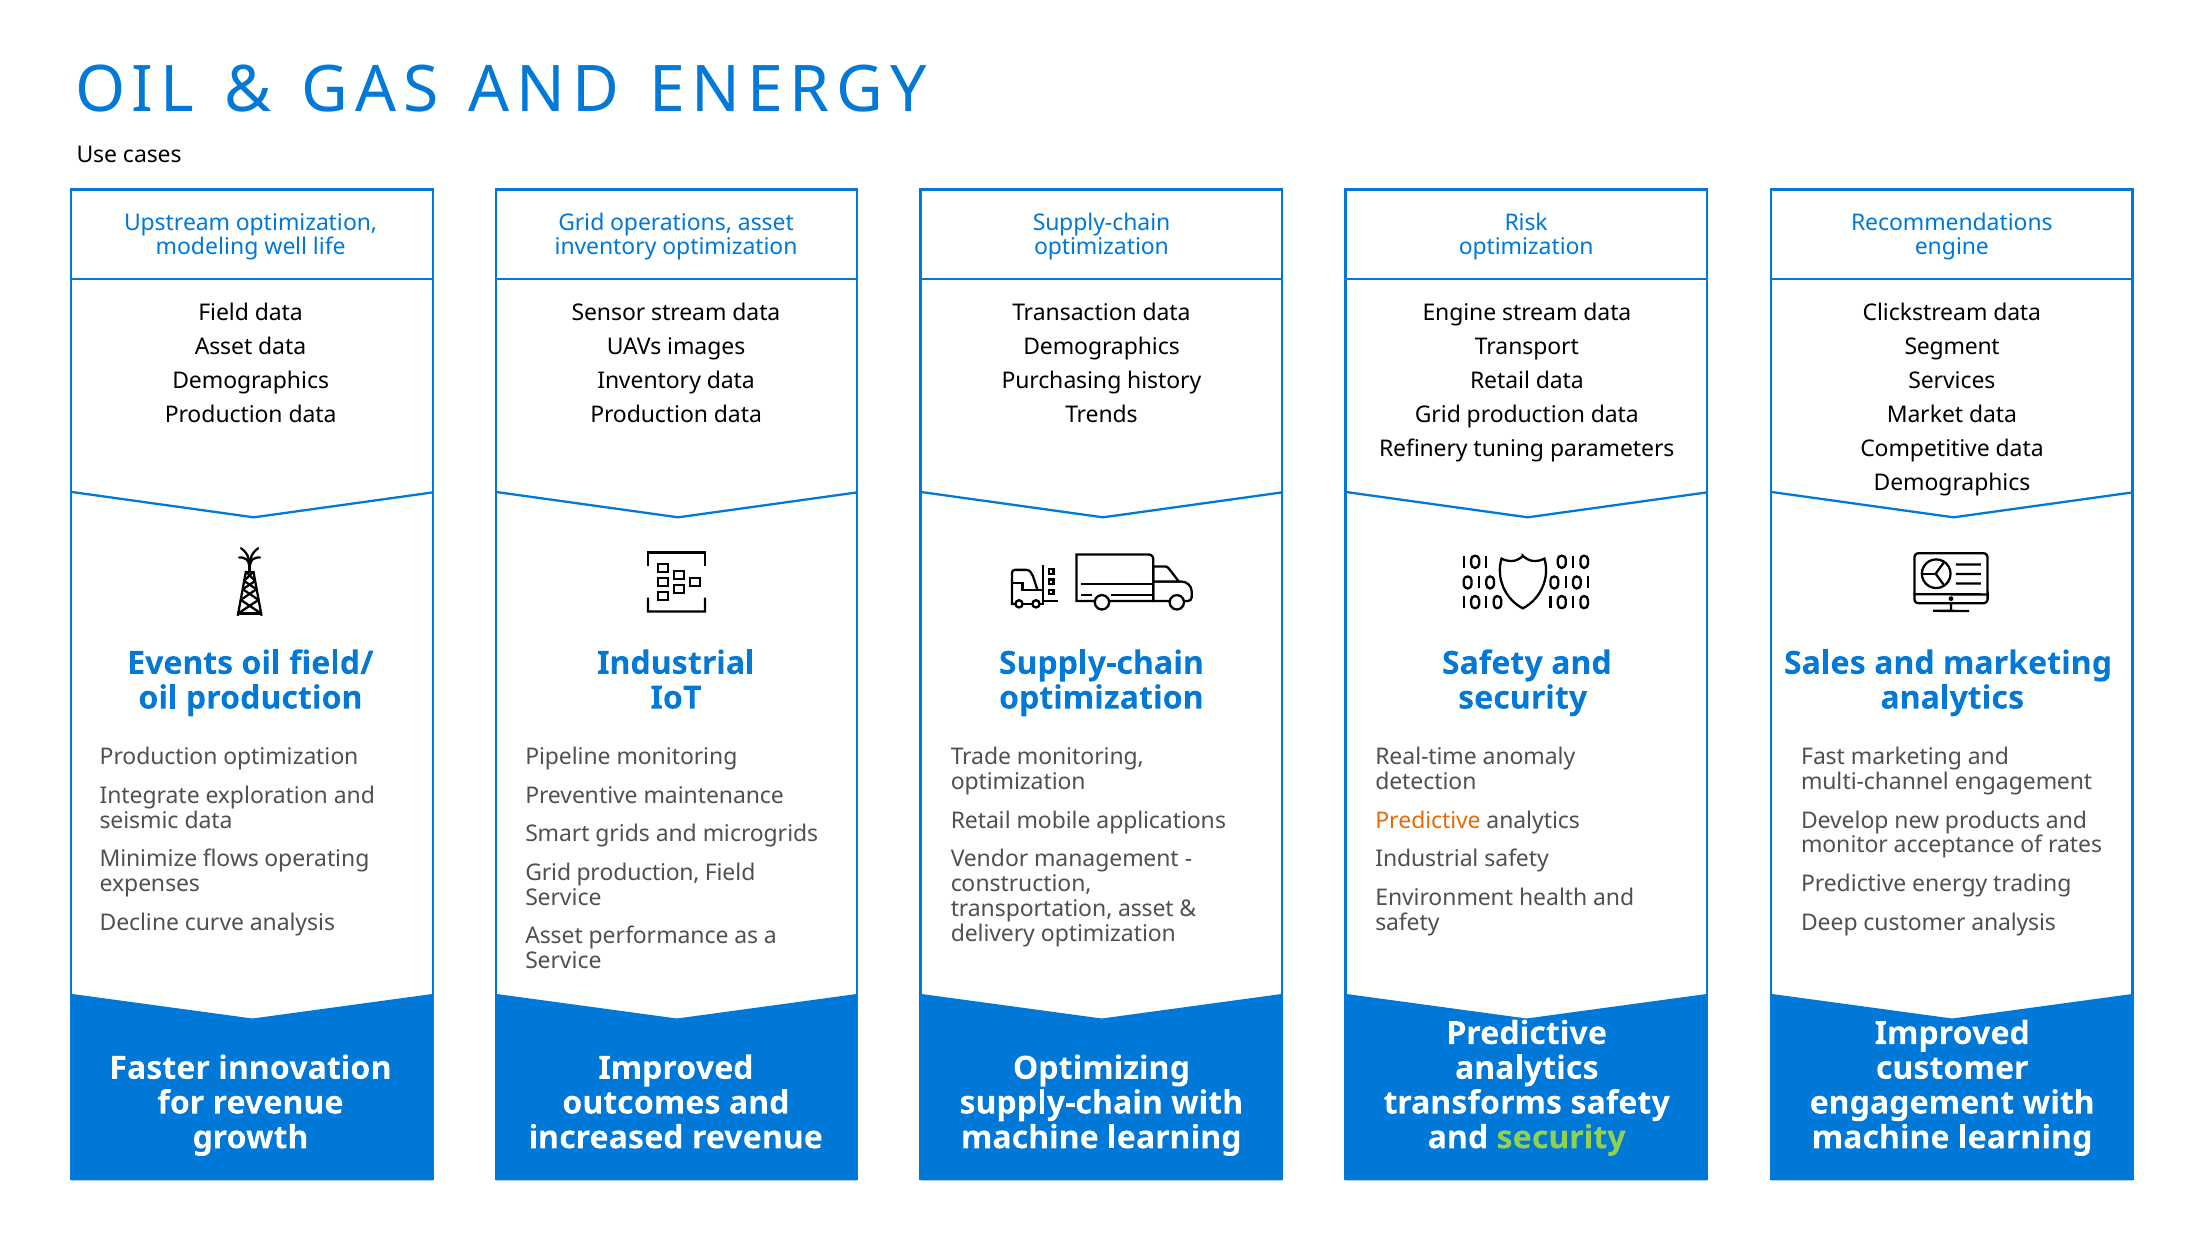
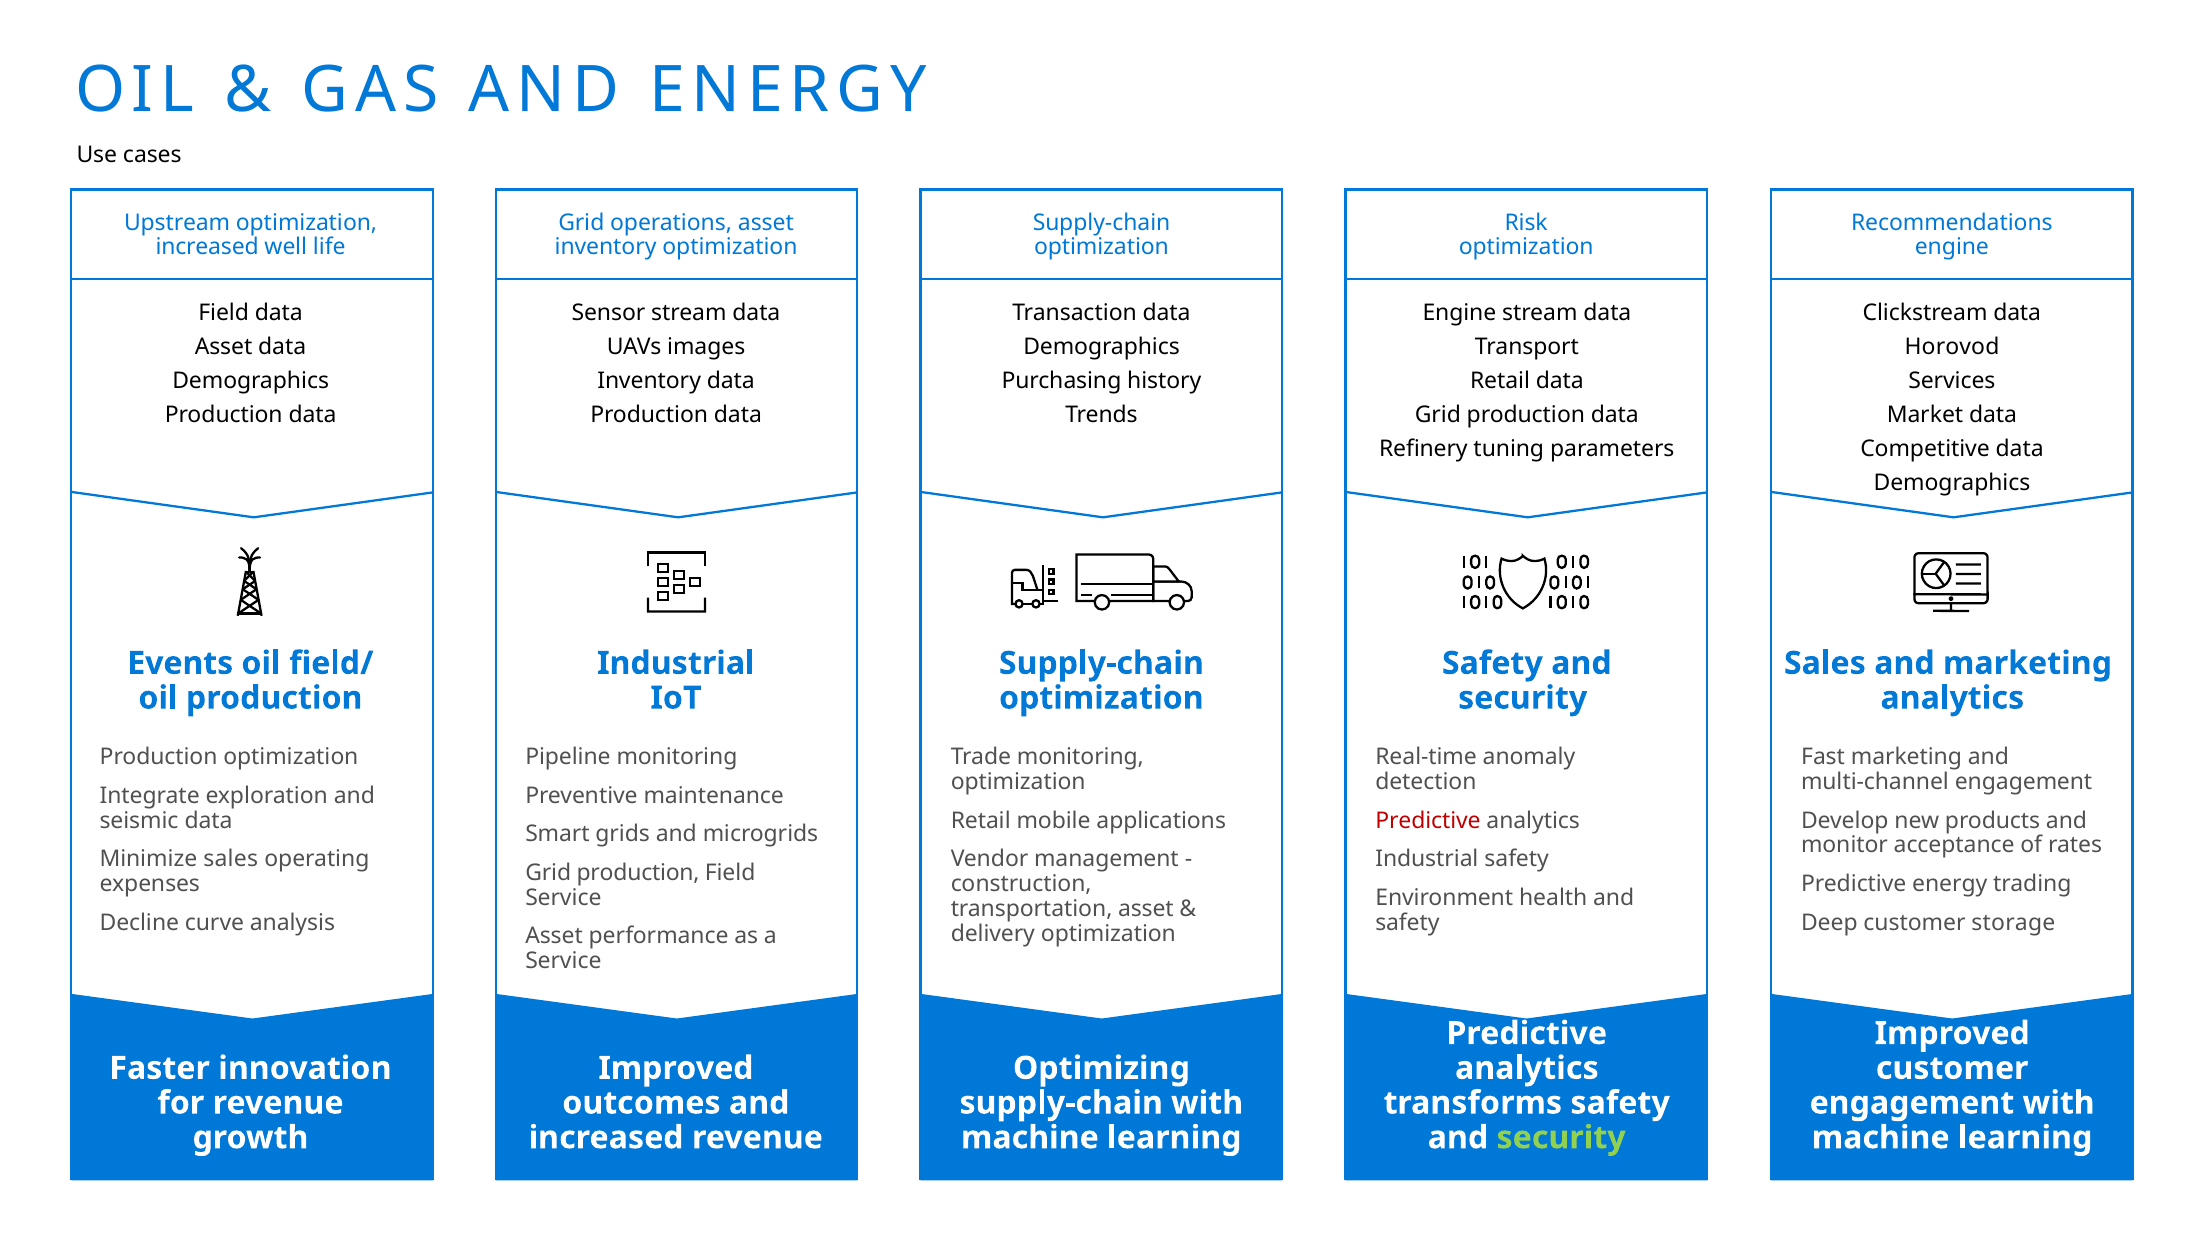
modeling: modeling -> increased (207, 247)
Segment: Segment -> Horovod (1952, 347)
Predictive colour: orange -> red (1428, 821)
Minimize flows: flows -> sales (231, 859)
customer analysis: analysis -> storage (2013, 923)
